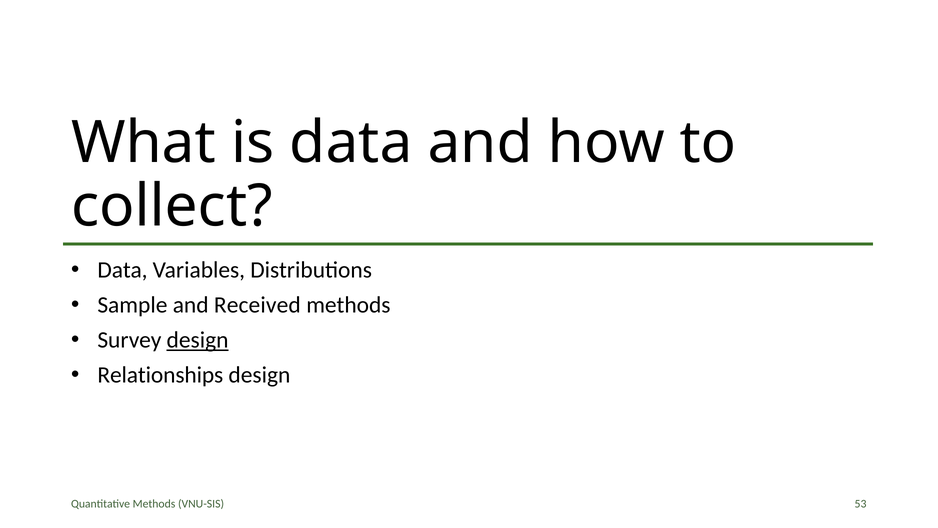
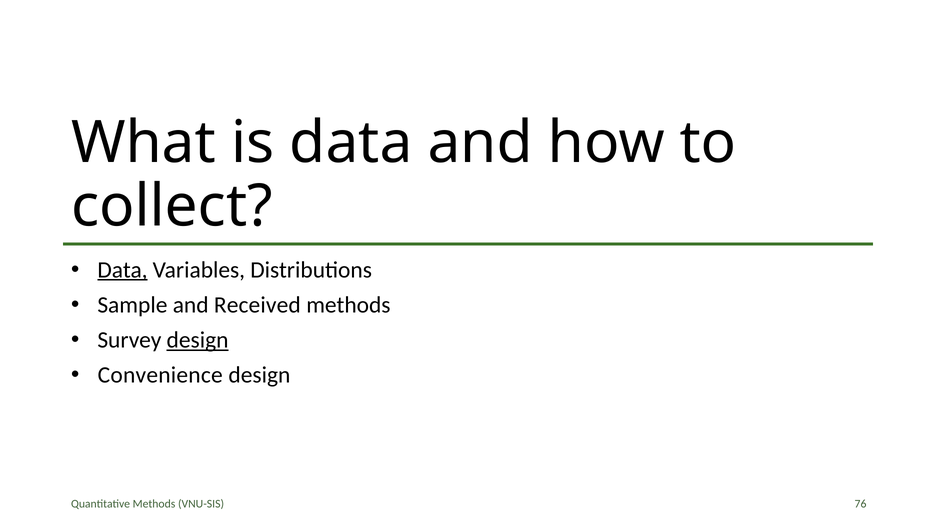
Data underline: none -> present (123, 270)
Relationships: Relationships -> Convenience (160, 375)
53: 53 -> 76 (861, 504)
